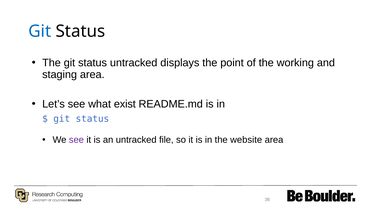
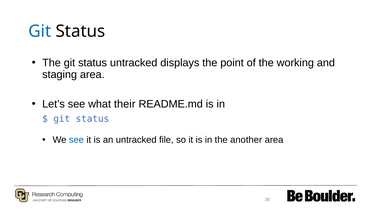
exist: exist -> their (125, 104)
see colour: purple -> blue (76, 140)
website: website -> another (246, 140)
